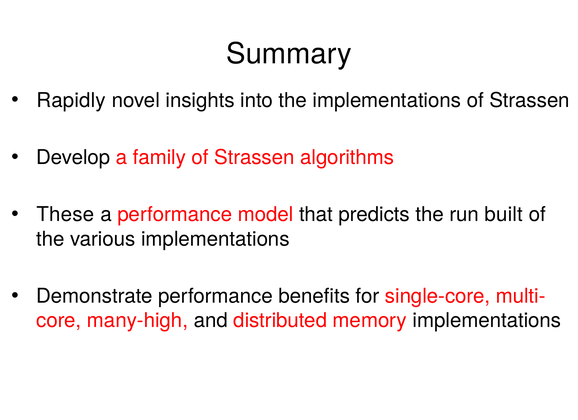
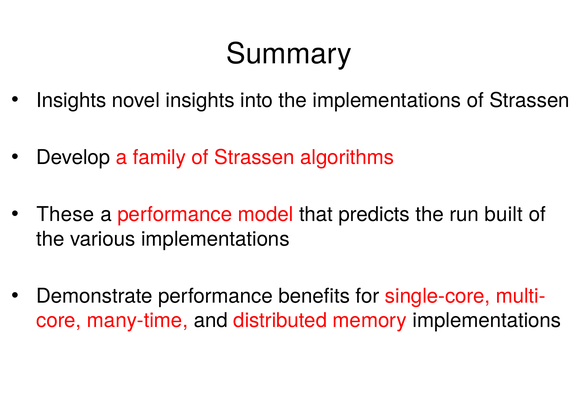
Rapidly: Rapidly -> Insights (71, 100)
many-high: many-high -> many-time (137, 321)
